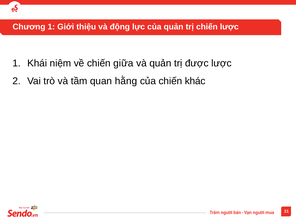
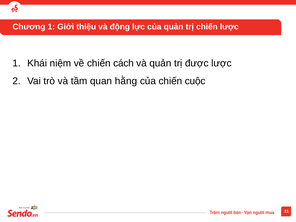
giữa: giữa -> cách (123, 63)
khác: khác -> cuộc (195, 81)
